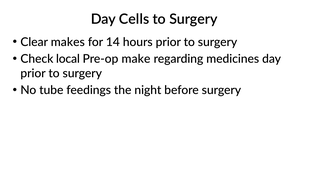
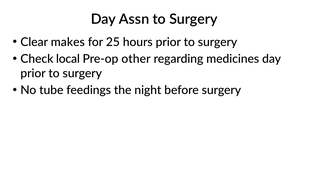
Cells: Cells -> Assn (134, 19)
14: 14 -> 25 (113, 42)
make: make -> other (136, 59)
